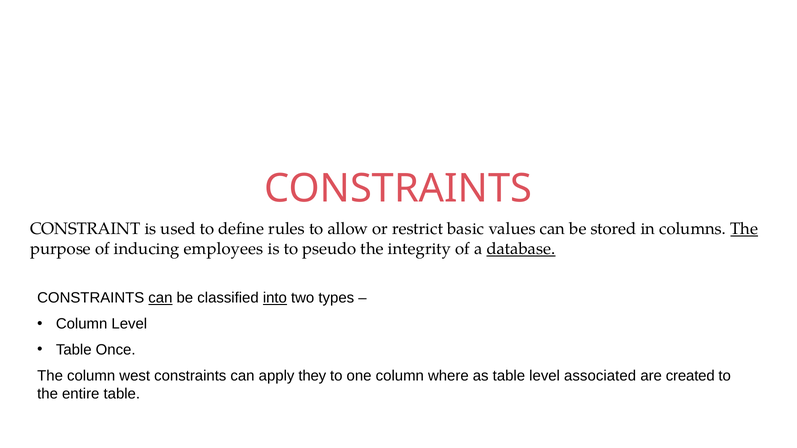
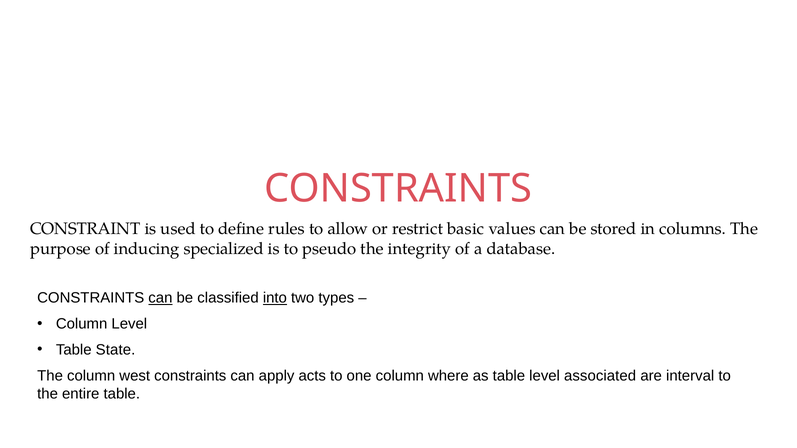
The underline: present -> none (744, 229)
employees: employees -> specialized (224, 249)
database underline: present -> none (521, 249)
Once: Once -> State (116, 350)
they: they -> acts (312, 376)
created: created -> interval (690, 376)
